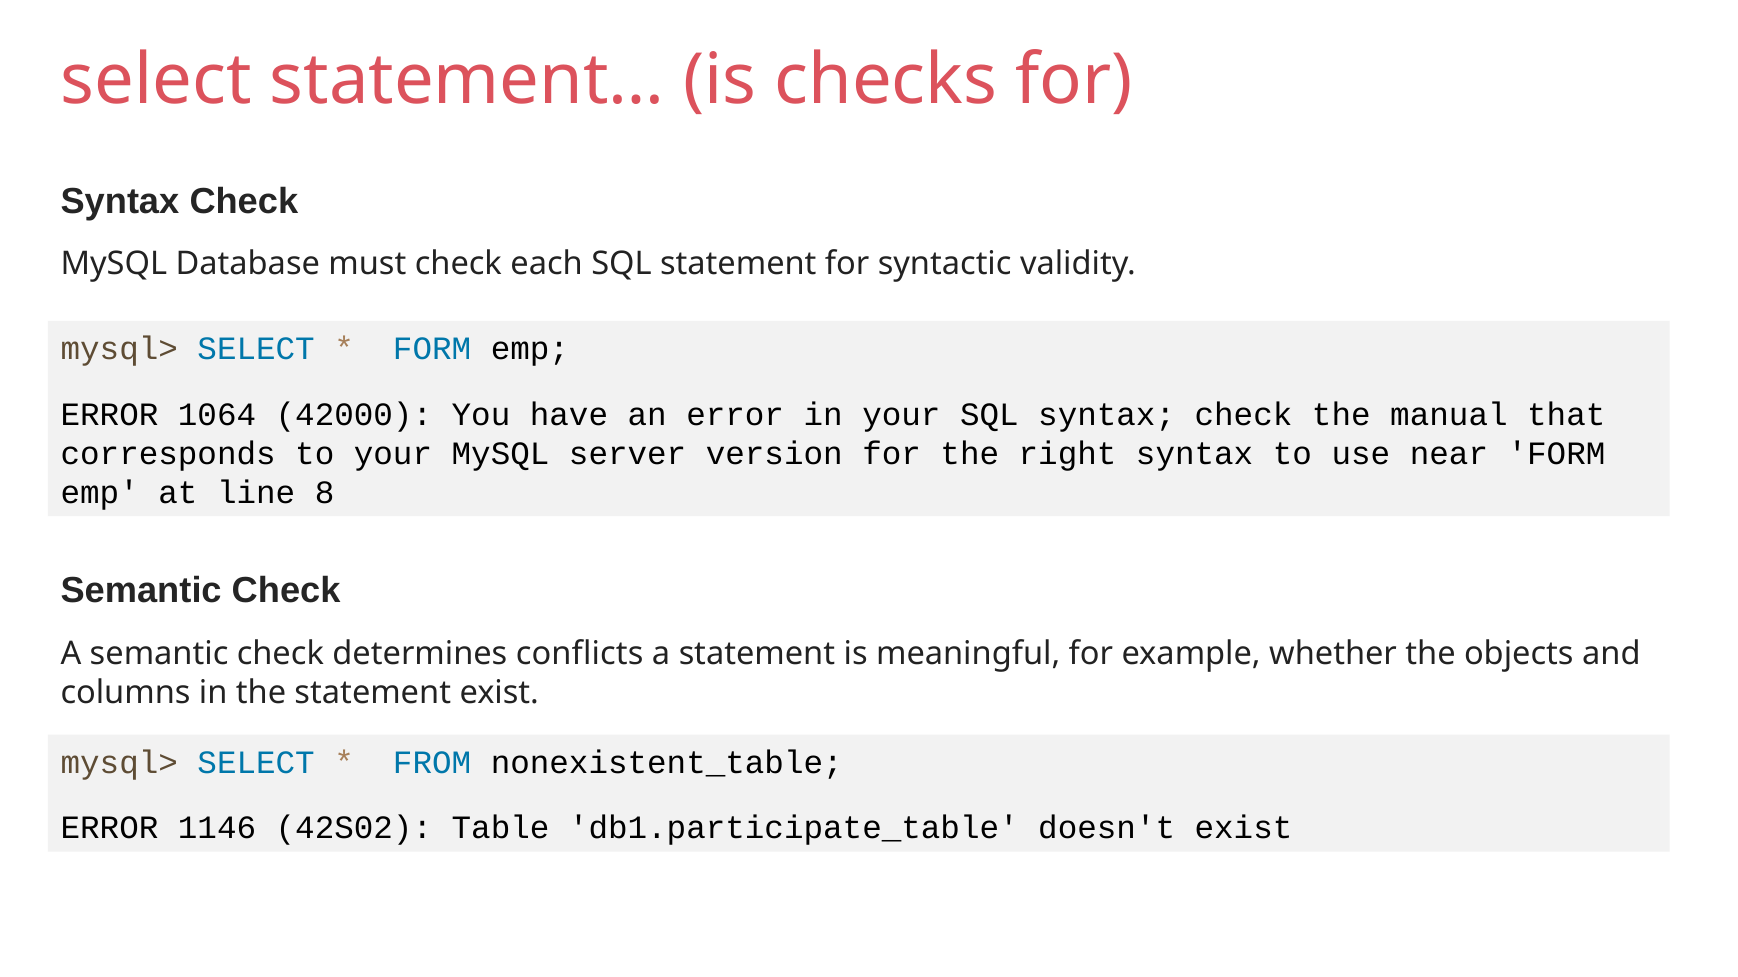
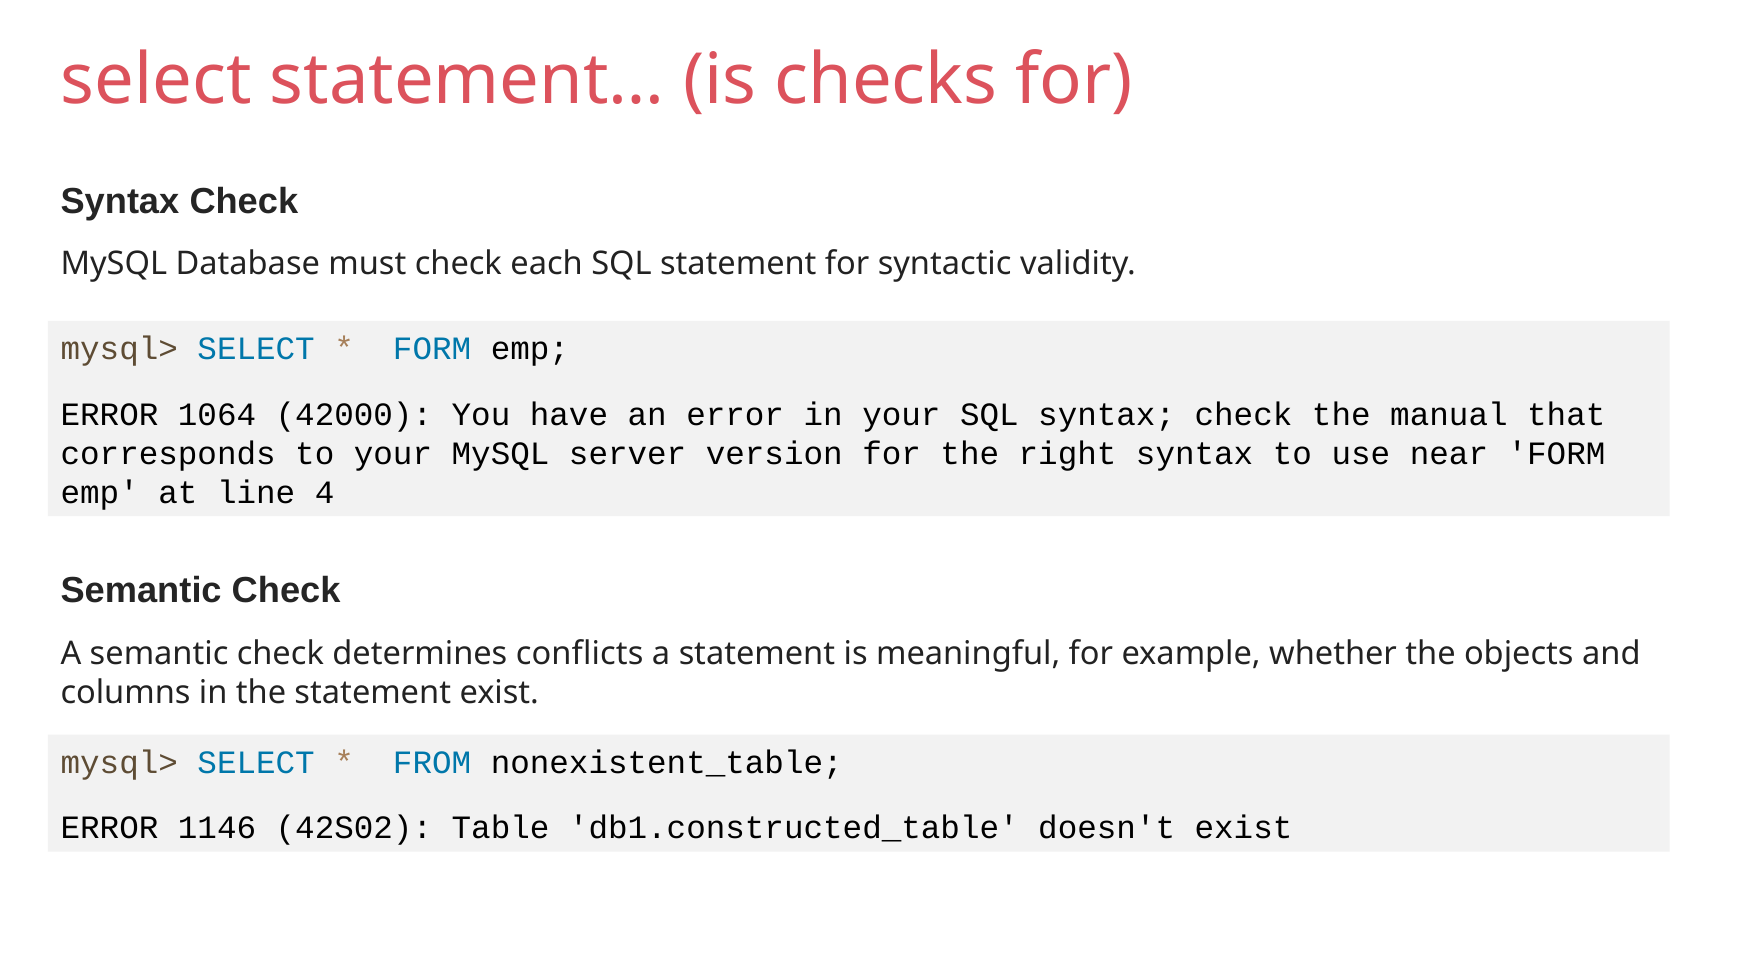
8: 8 -> 4 (325, 493)
db1.participate_table: db1.participate_table -> db1.constructed_table (794, 829)
